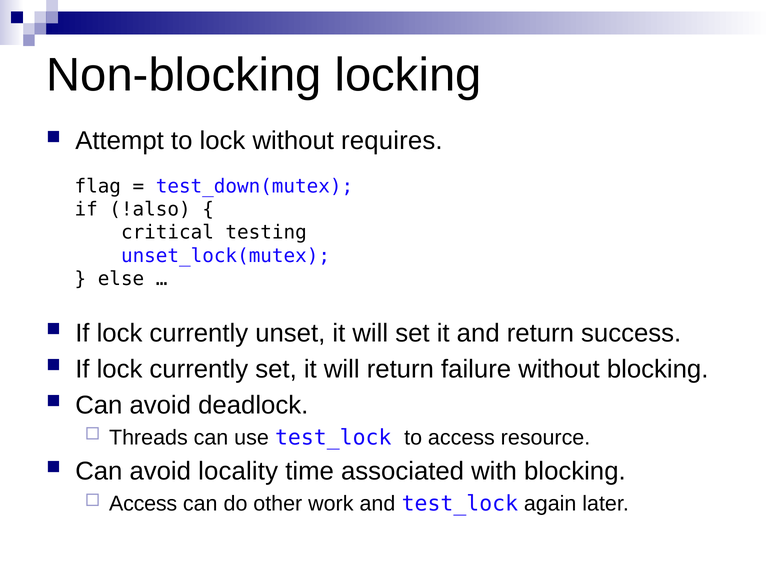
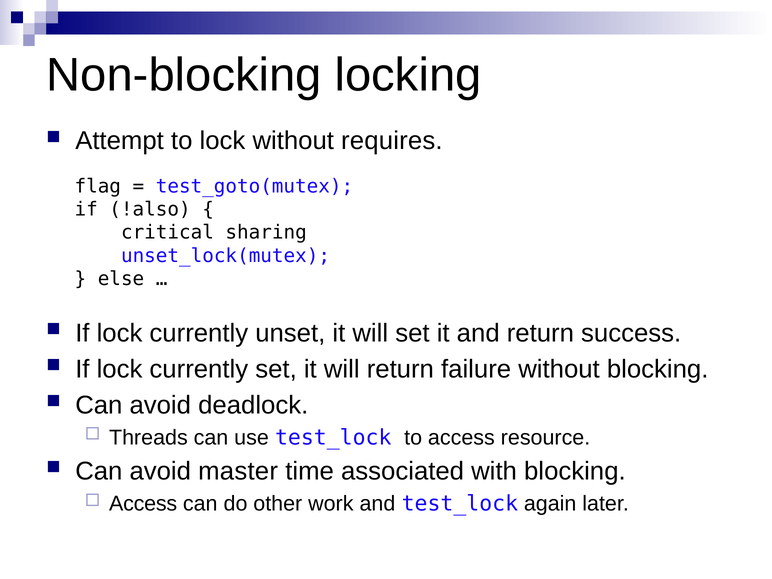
test_down(mutex: test_down(mutex -> test_goto(mutex (254, 186)
testing: testing -> sharing (266, 233)
locality: locality -> master (238, 471)
